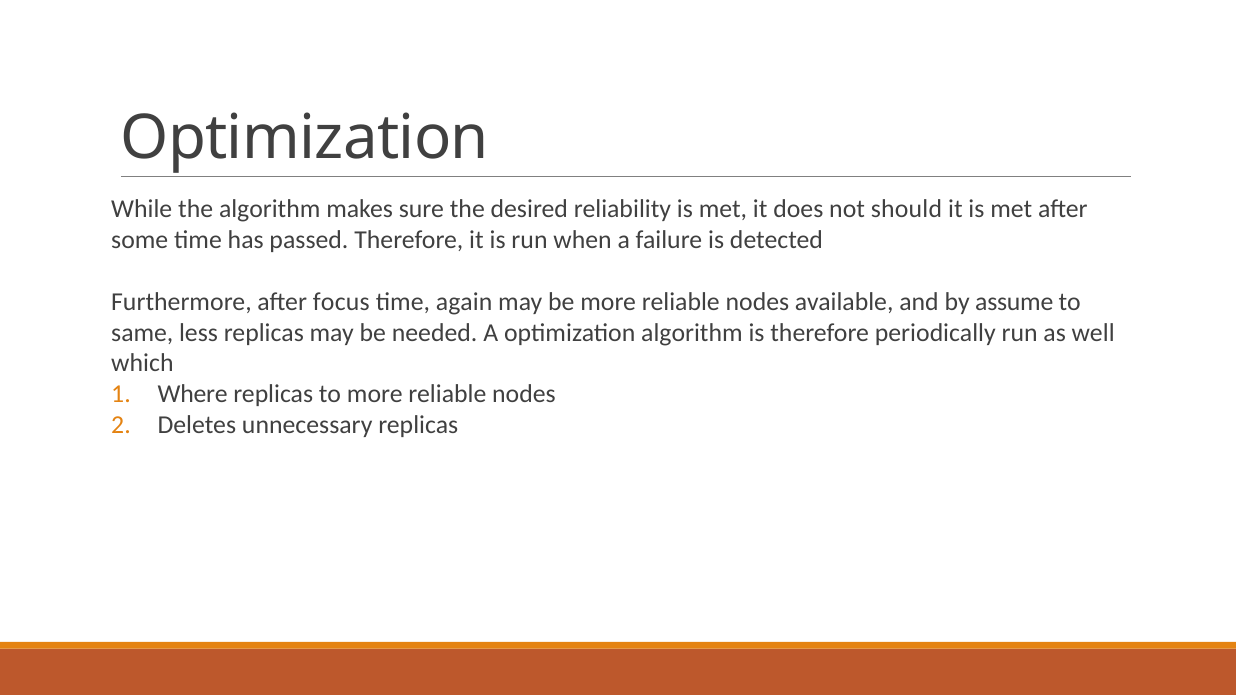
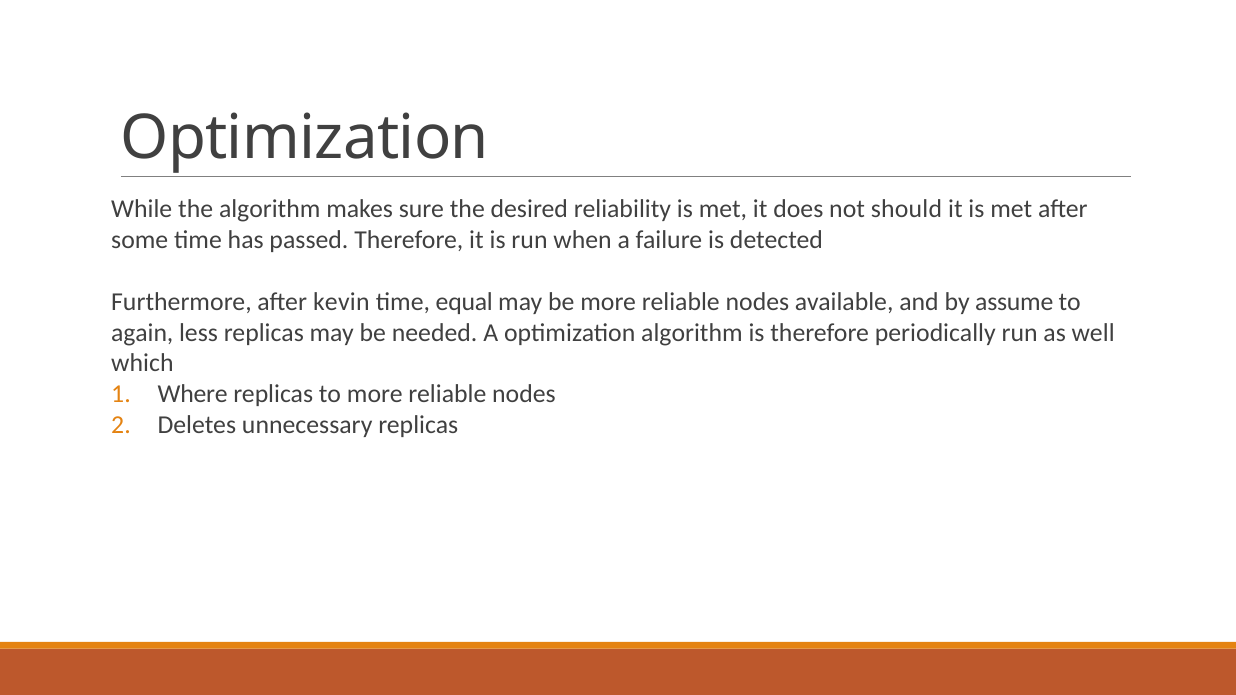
focus: focus -> kevin (341, 302)
again: again -> equal (464, 302)
same: same -> again (142, 333)
